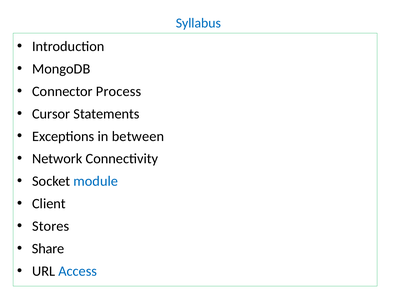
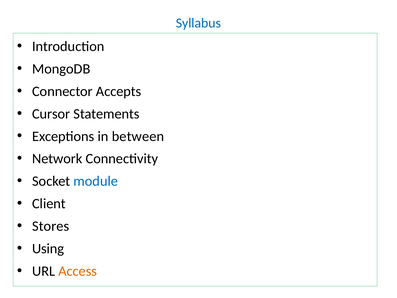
Process: Process -> Accepts (119, 91)
Share: Share -> Using (48, 248)
Access colour: blue -> orange (78, 271)
